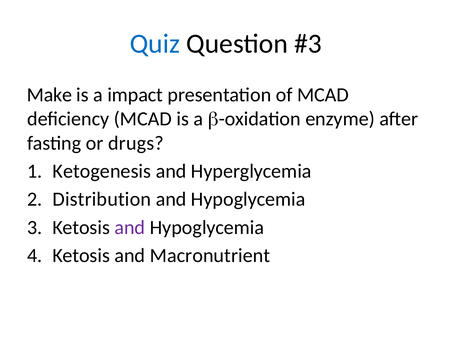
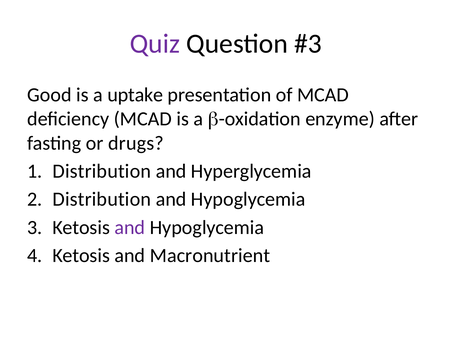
Quiz colour: blue -> purple (155, 44)
Make: Make -> Good (49, 95)
impact: impact -> uptake (135, 95)
Ketogenesis: Ketogenesis -> Distribution (102, 171)
